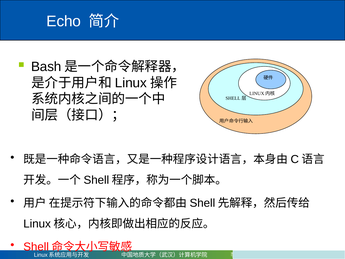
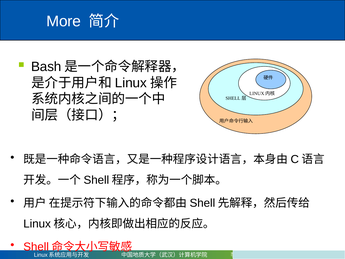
Echo: Echo -> More (64, 21)
